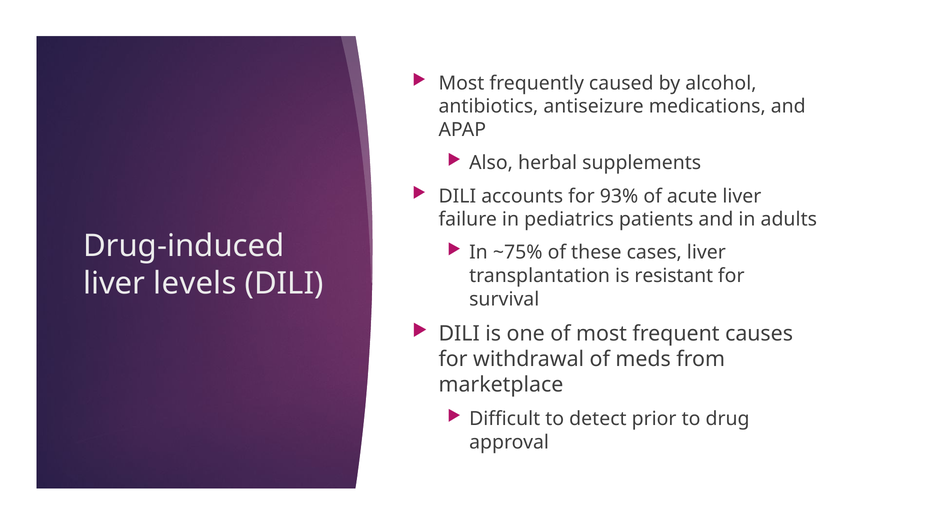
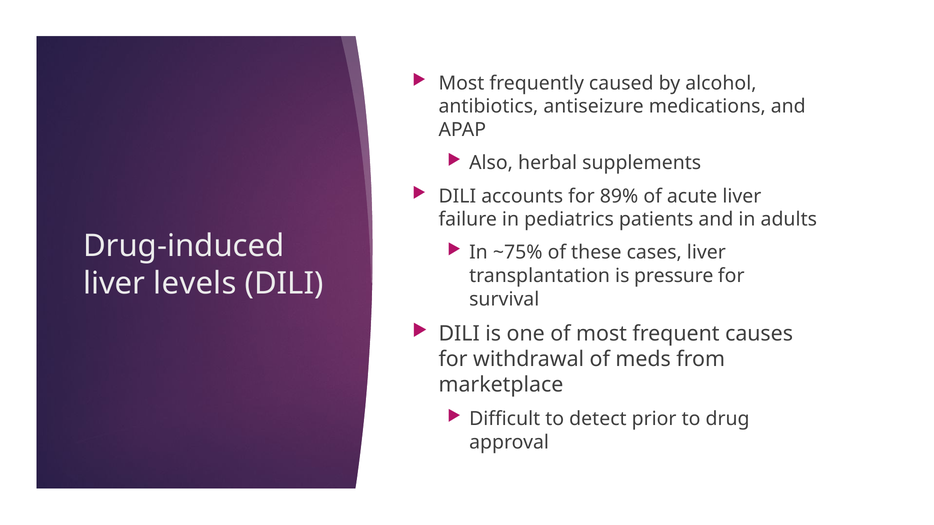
93%: 93% -> 89% (619, 196)
resistant: resistant -> pressure (674, 276)
